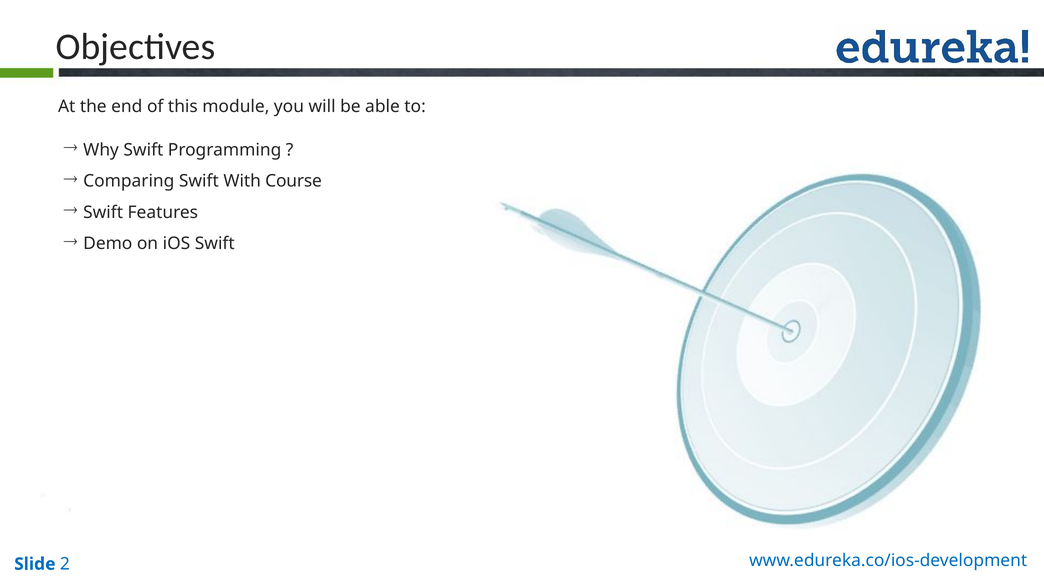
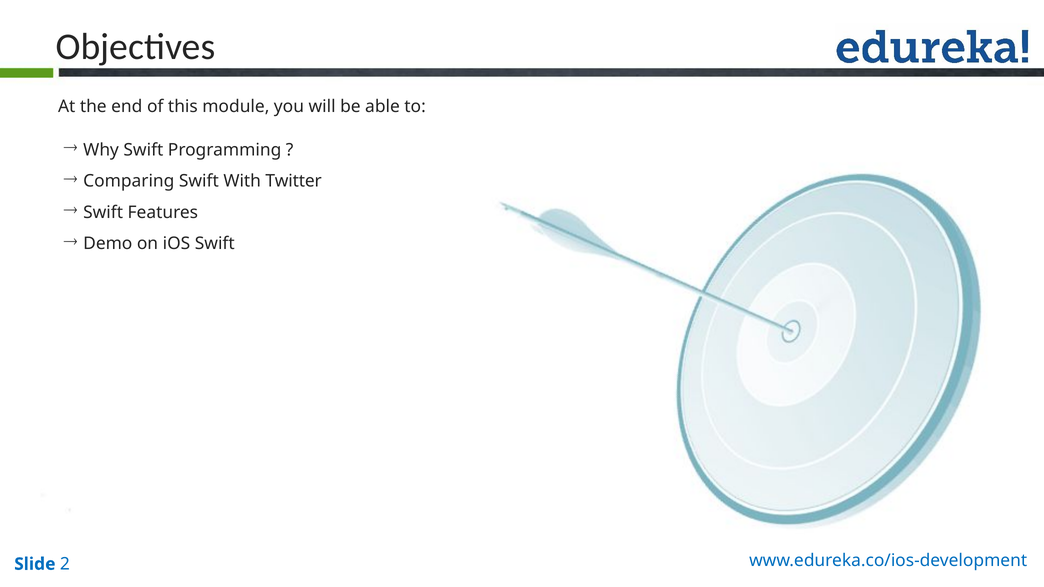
Course: Course -> Twitter (294, 181)
